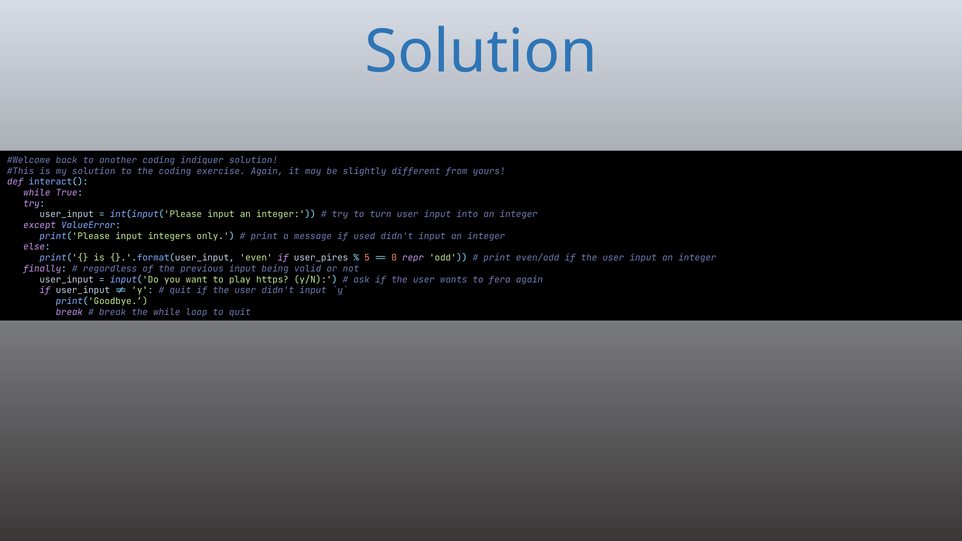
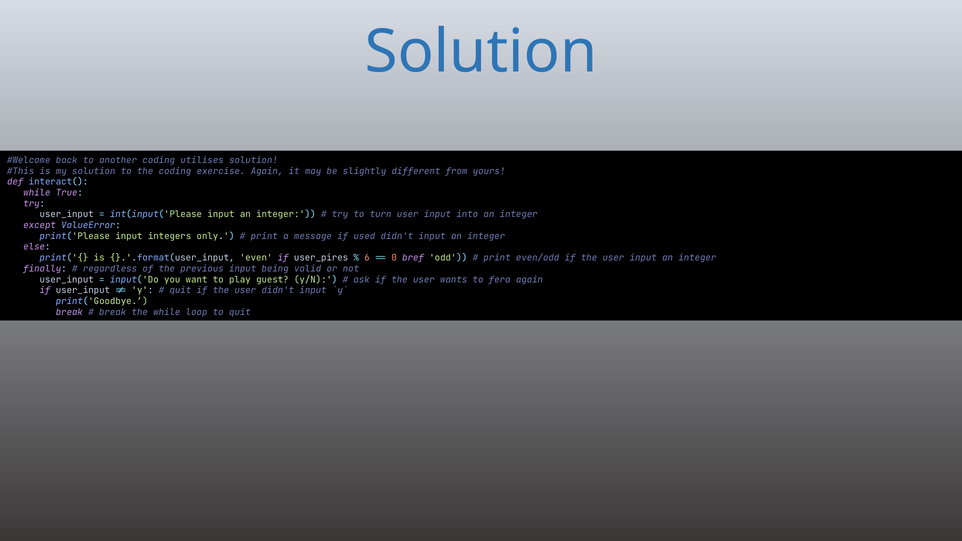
indiquer: indiquer -> utilises (202, 160)
5: 5 -> 6 (367, 258)
repr: repr -> bref (413, 258)
https: https -> guest (272, 280)
